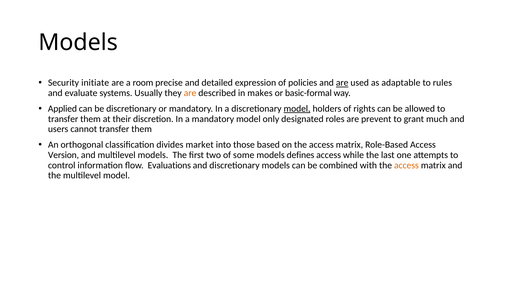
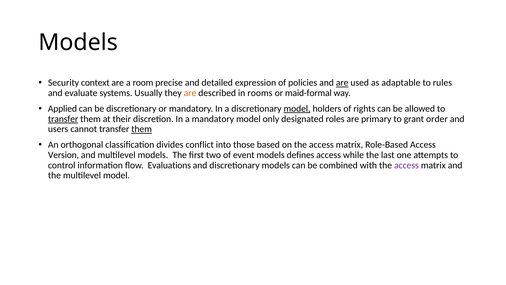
initiate: initiate -> context (95, 83)
makes: makes -> rooms (260, 93)
basic-formal: basic-formal -> maid-formal (308, 93)
transfer underline: none -> present (63, 119)
prevent: prevent -> primary (376, 119)
much: much -> order (437, 119)
them underline: none -> present (142, 129)
market: market -> conflict (200, 145)
some: some -> event (244, 155)
access colour: orange -> purple (406, 165)
